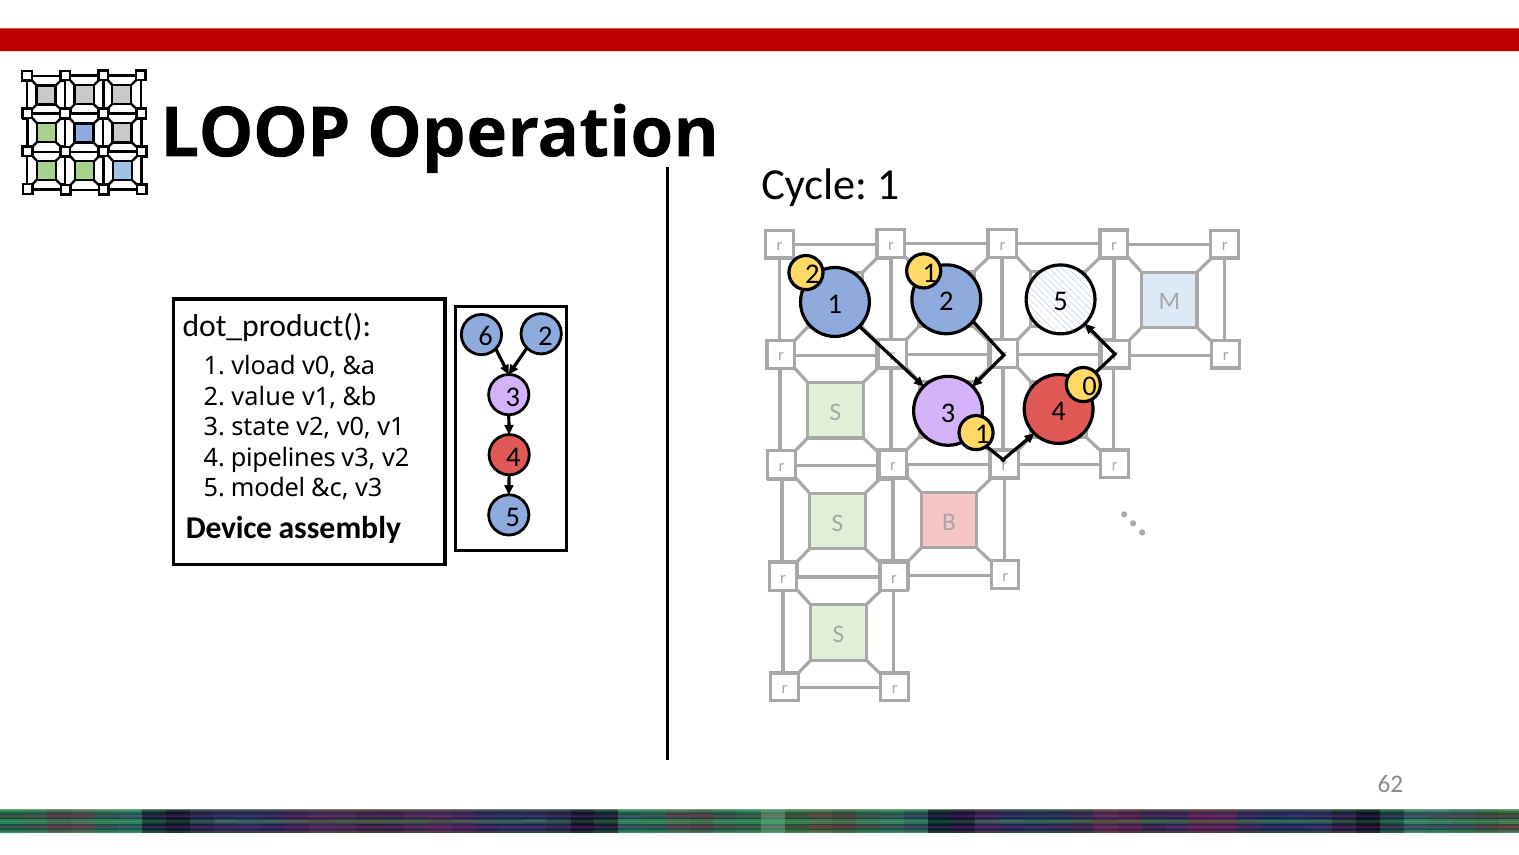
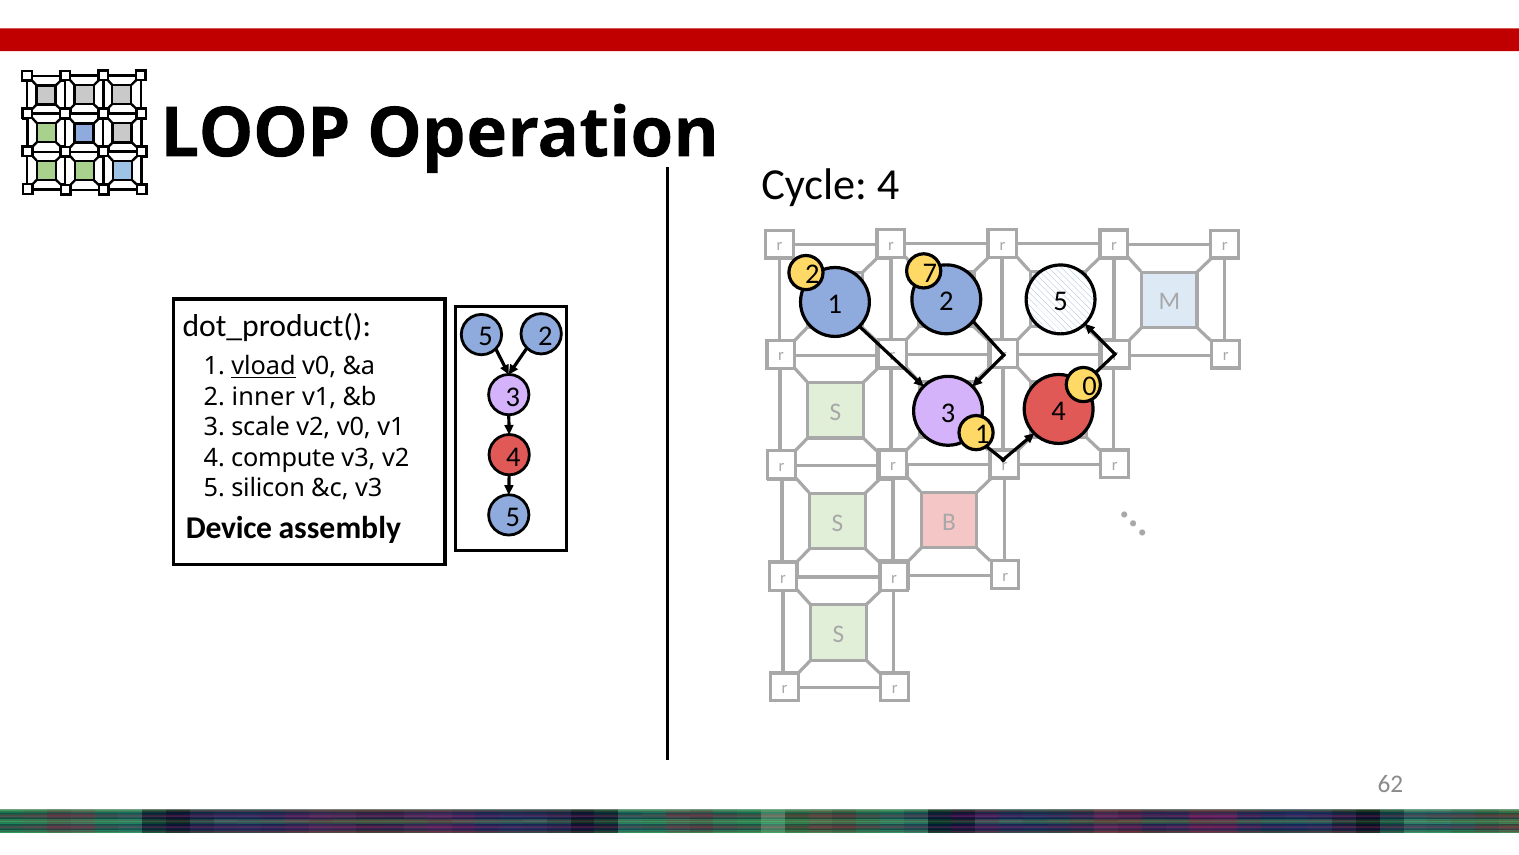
Cycle 1: 1 -> 4 (888, 185)
2 1: 1 -> 7 (930, 273)
dot_product( 6: 6 -> 5 (486, 336)
vload underline: none -> present (263, 366)
value: value -> inner (263, 397)
state: state -> scale (261, 427)
pipelines: pipelines -> compute (283, 457)
model: model -> silicon (268, 488)
